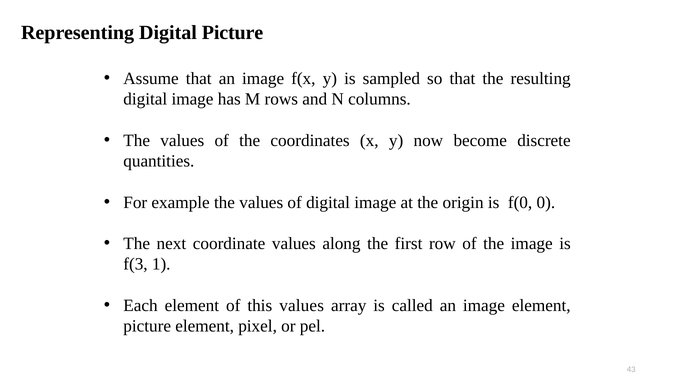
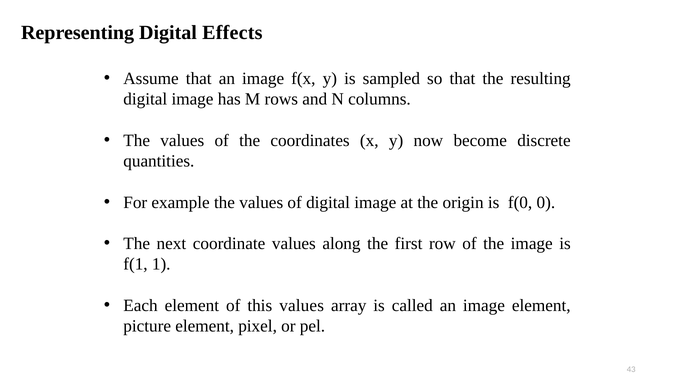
Digital Picture: Picture -> Effects (232, 33)
f(3: f(3 -> f(1 (135, 264)
